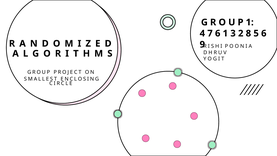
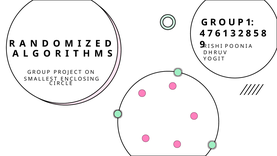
5 6: 6 -> 8 (264, 33)
